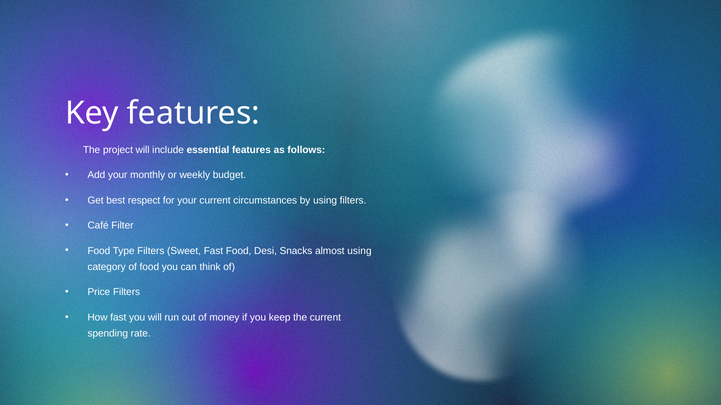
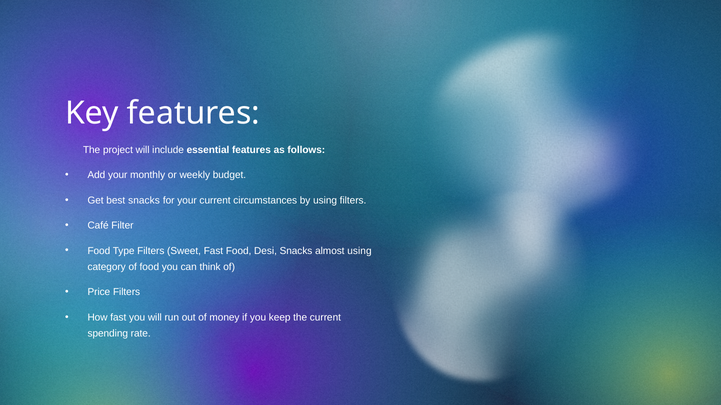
best respect: respect -> snacks (144, 201)
